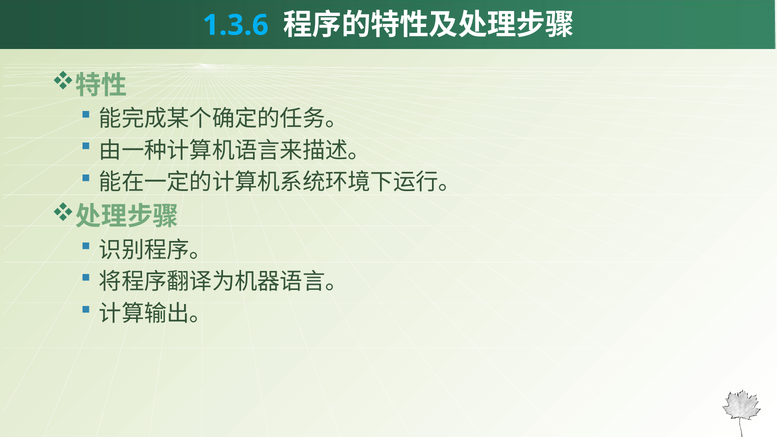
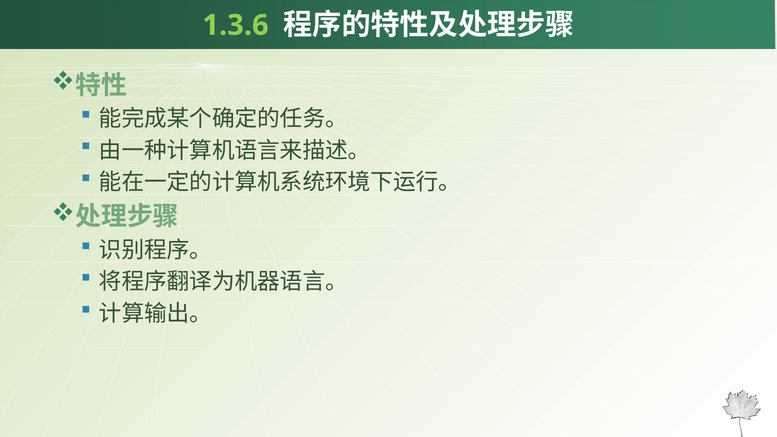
1.3.6 colour: light blue -> light green (235, 25)
